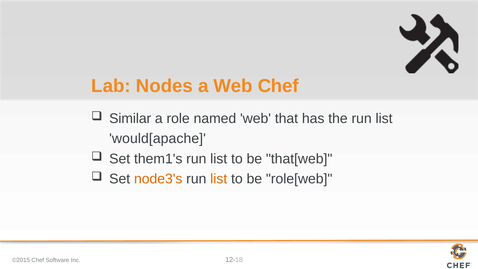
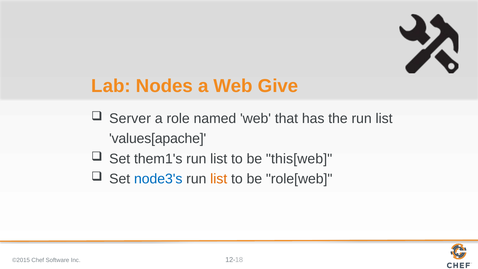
Web Chef: Chef -> Give (278, 86)
Similar: Similar -> Server (130, 118)
would[apache: would[apache -> values[apache (158, 139)
that[web: that[web -> this[web (299, 159)
node3's colour: orange -> blue (158, 179)
